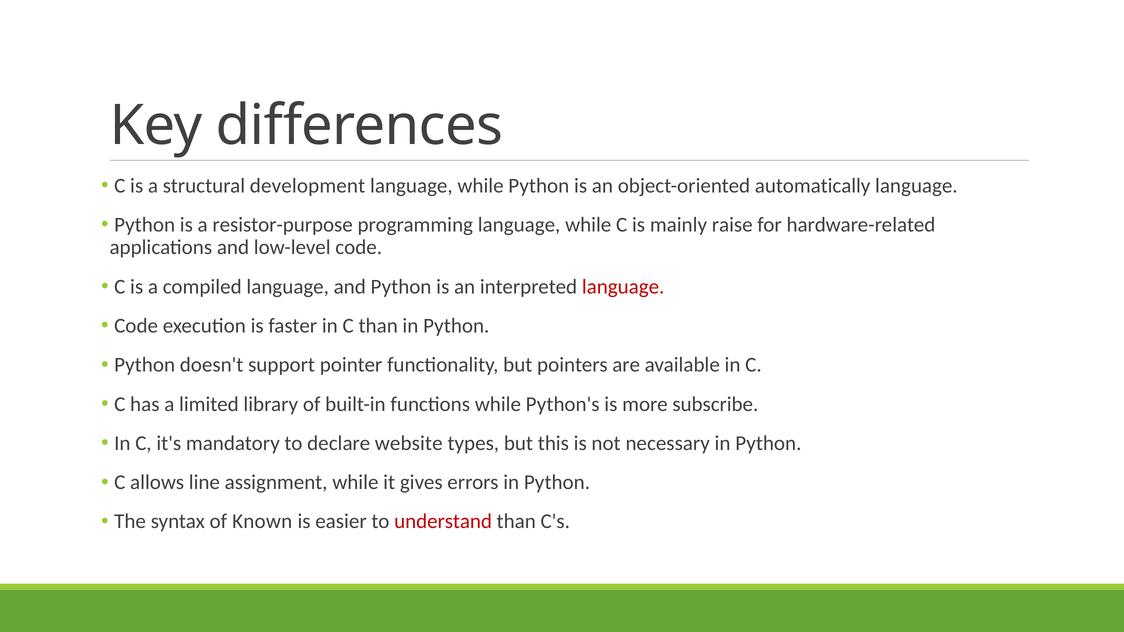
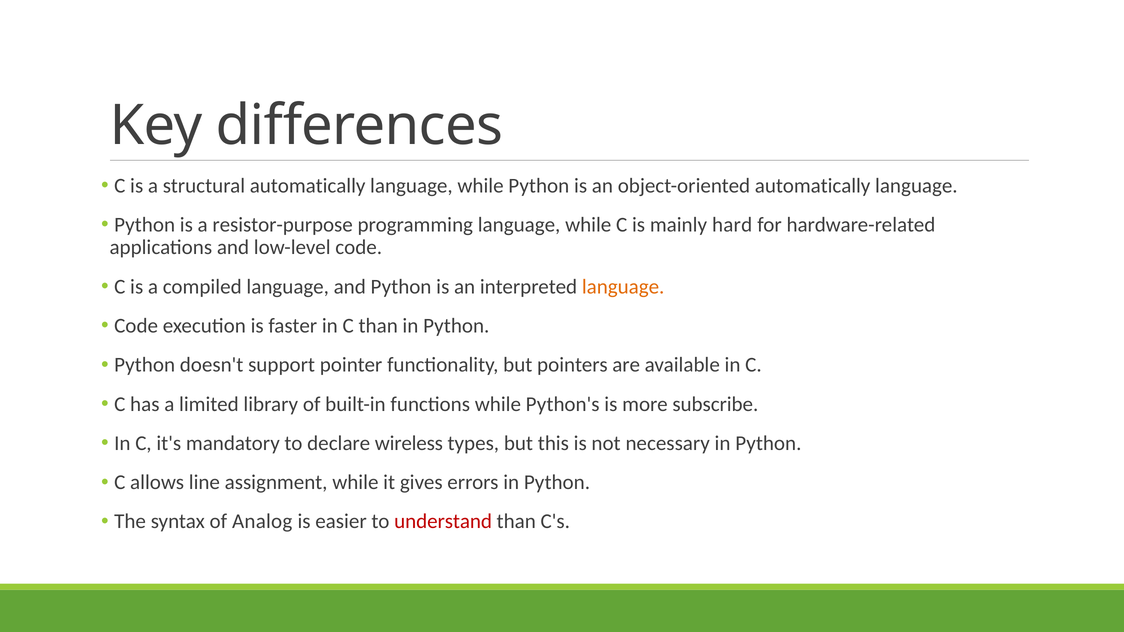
structural development: development -> automatically (308, 186)
raise: raise -> hard (732, 225)
language colour: red -> orange (623, 287)
website: website -> wireless (409, 443)
Known: Known -> Analog (262, 522)
